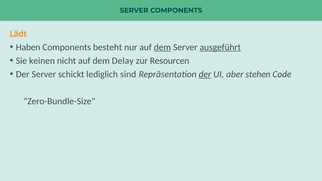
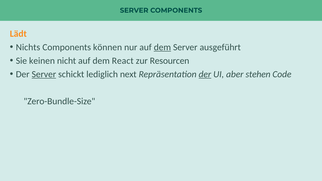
Haben: Haben -> Nichts (28, 47)
besteht: besteht -> können (108, 47)
ausgeführt underline: present -> none (220, 47)
Delay: Delay -> React (123, 61)
Server underline: none -> present (44, 74)
sind: sind -> next (128, 74)
